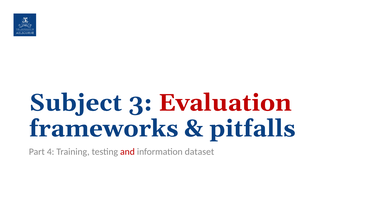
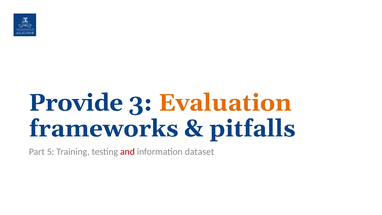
Subject: Subject -> Provide (76, 103)
Evaluation colour: red -> orange (225, 103)
4: 4 -> 5 (51, 152)
